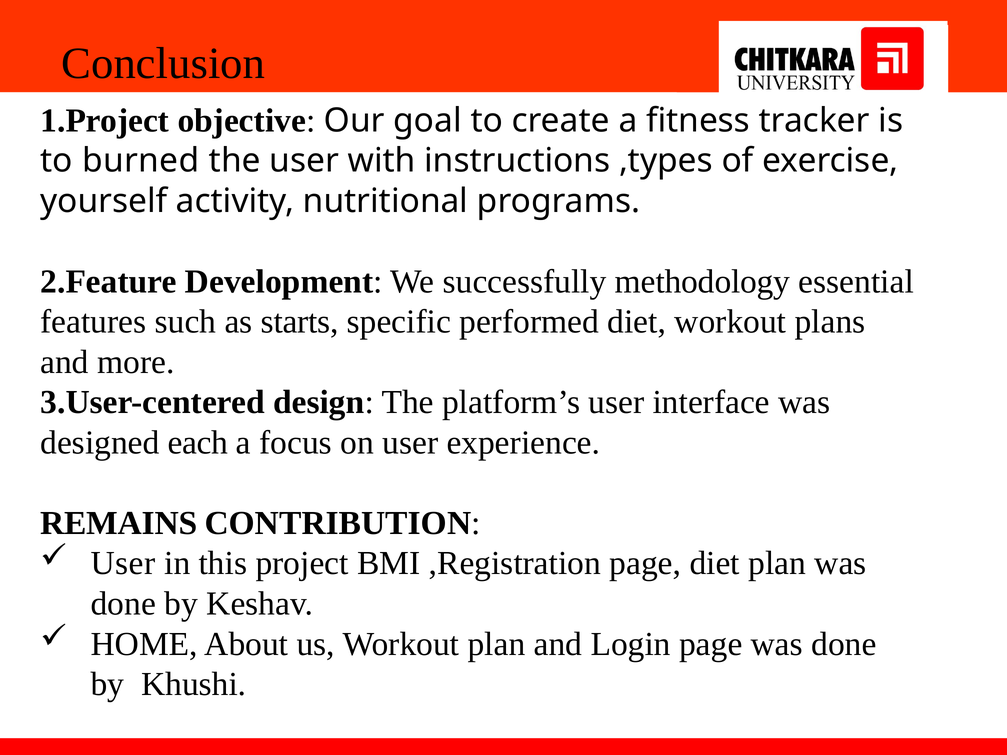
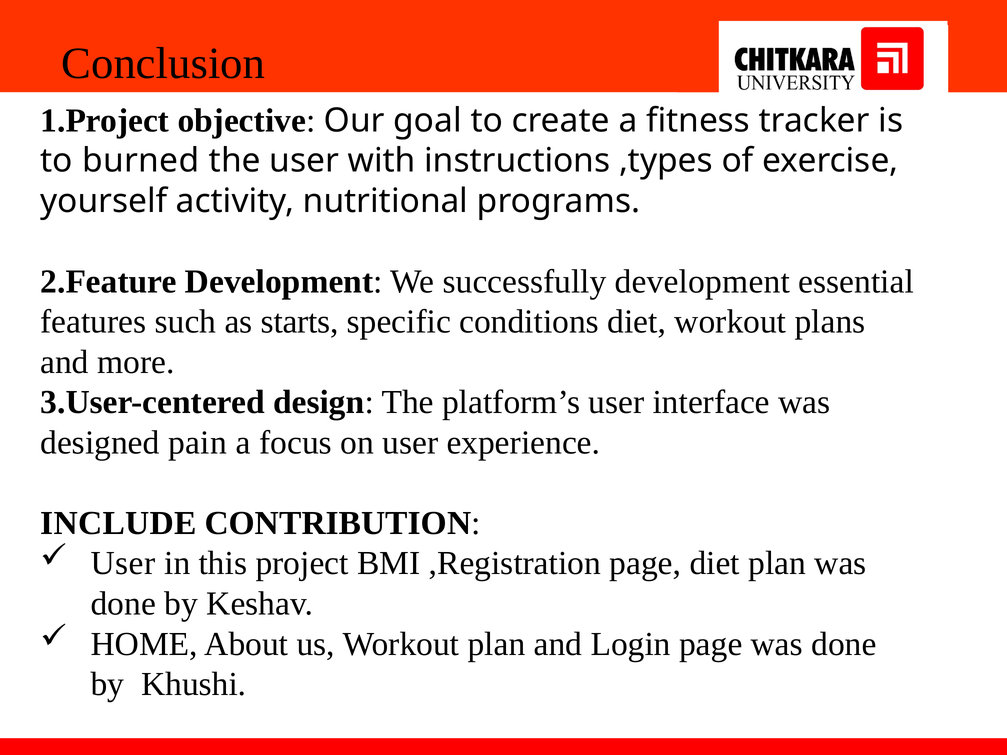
successfully methodology: methodology -> development (702, 282)
performed: performed -> conditions (529, 322)
each: each -> pain (198, 443)
REMAINS: REMAINS -> INCLUDE (119, 523)
